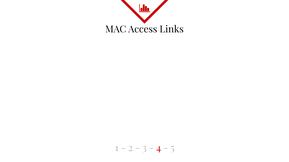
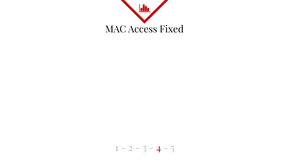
Links: Links -> Fixed (172, 29)
